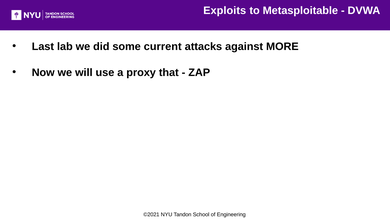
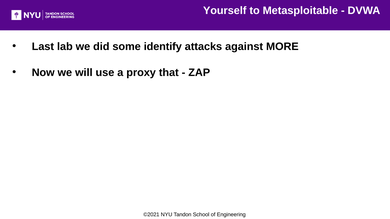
Exploits: Exploits -> Yourself (225, 10)
current: current -> identify (163, 47)
